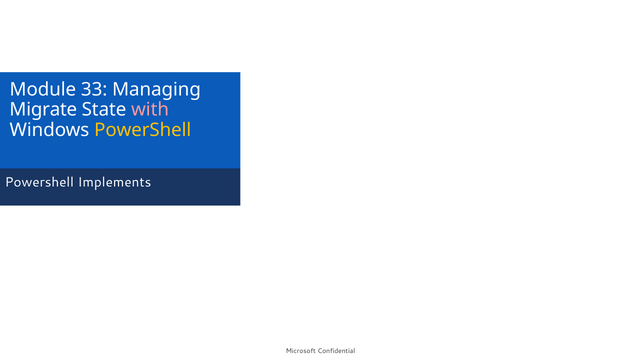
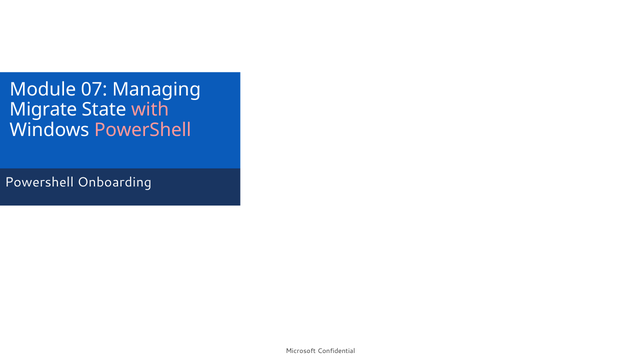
33: 33 -> 07 (94, 89)
PowerShell colour: yellow -> pink (143, 130)
Implements: Implements -> Onboarding (115, 182)
